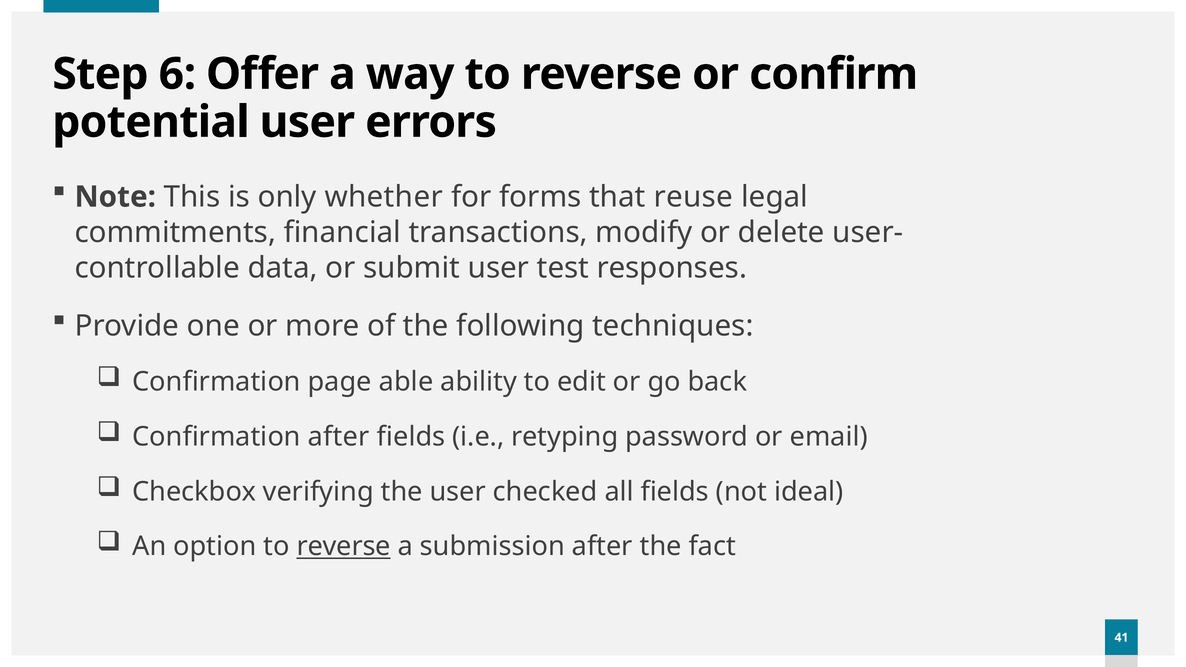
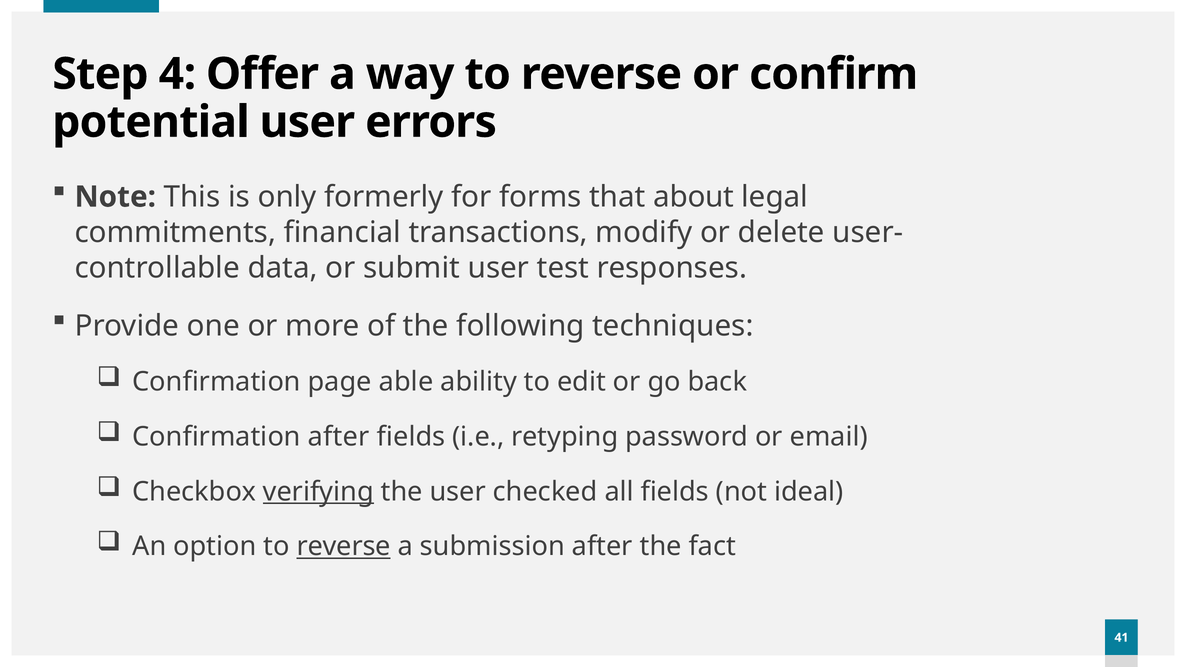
6: 6 -> 4 (177, 74)
whether: whether -> formerly (384, 197)
reuse: reuse -> about (694, 197)
verifying underline: none -> present (318, 492)
